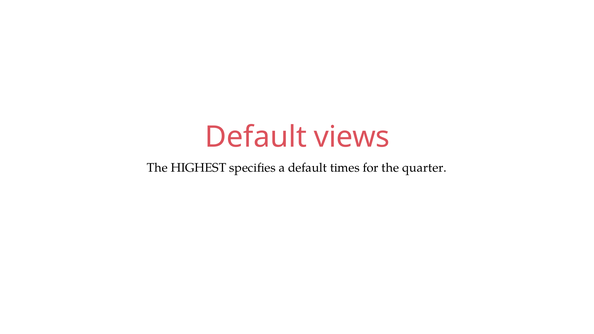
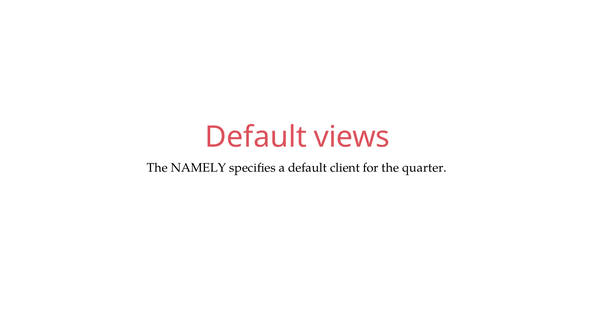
HIGHEST: HIGHEST -> NAMELY (198, 168)
times: times -> client (345, 168)
